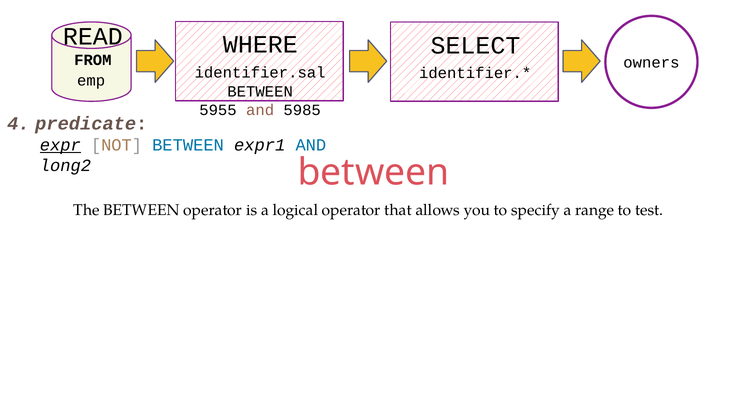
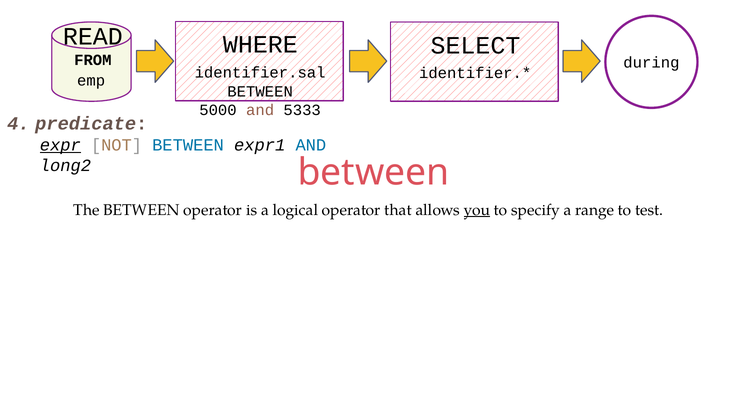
owners: owners -> during (651, 63)
5955: 5955 -> 5000 (218, 110)
5985: 5985 -> 5333 (302, 110)
you underline: none -> present (477, 210)
